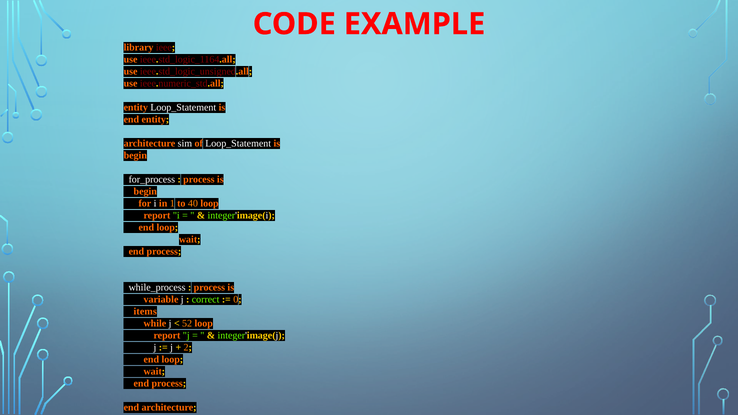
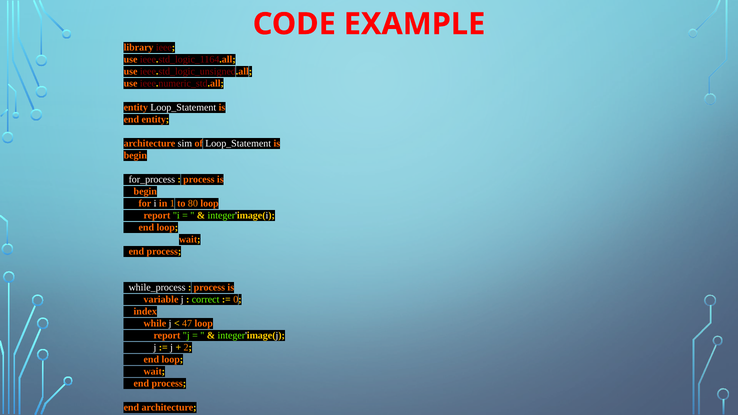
40: 40 -> 80 (193, 204)
items: items -> index (145, 312)
52: 52 -> 47 (187, 324)
